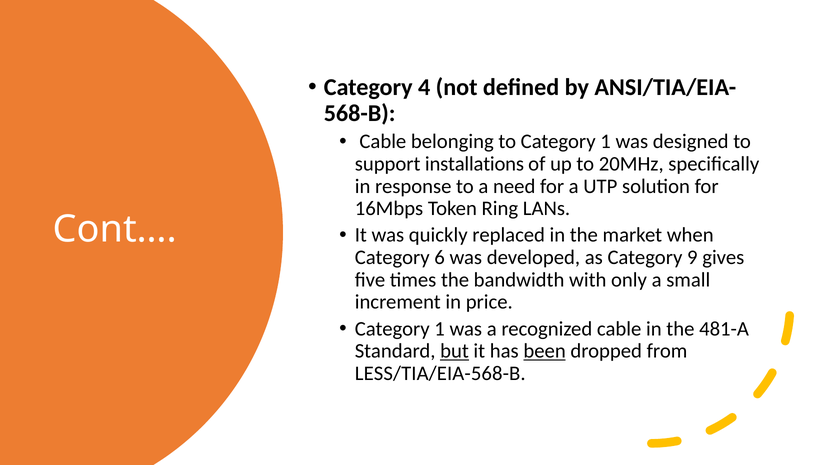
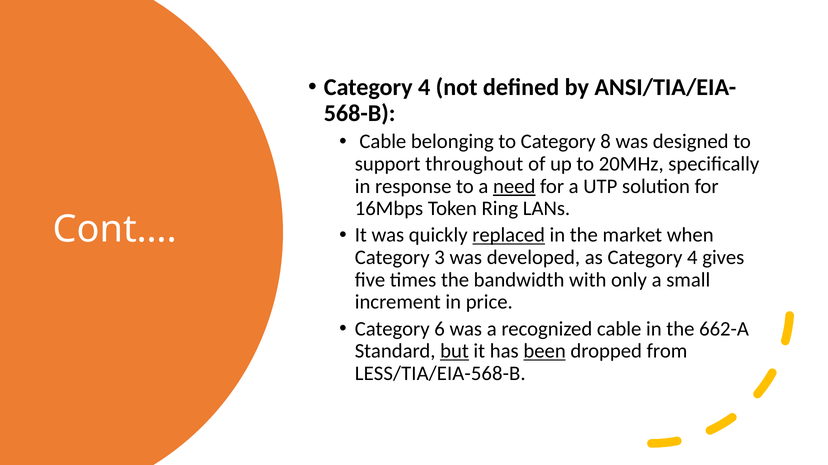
to Category 1: 1 -> 8 (606, 142)
installations: installations -> throughout (474, 164)
need underline: none -> present (514, 187)
replaced underline: none -> present (509, 236)
6: 6 -> 3 (440, 258)
as Category 9: 9 -> 4 (692, 258)
1: 1 -> 6 (440, 329)
481-A: 481-A -> 662-A (724, 329)
